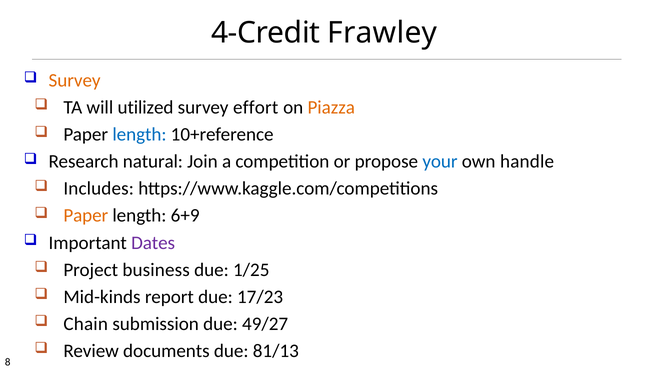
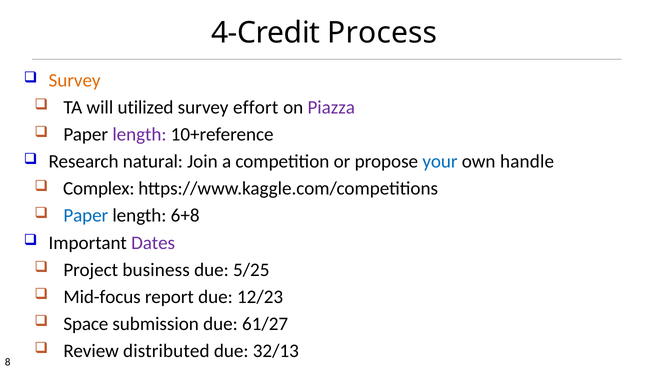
Frawley: Frawley -> Process (382, 33)
Piazza colour: orange -> purple (331, 108)
length colour: blue -> purple (139, 135)
Includes: Includes -> Complex (99, 189)
Paper colour: orange -> blue (86, 216)
6+9: 6+9 -> 6+8 (185, 216)
1/25: 1/25 -> 5/25 (251, 270)
Mid-kinds: Mid-kinds -> Mid-focus (102, 297)
17/23: 17/23 -> 12/23 (260, 297)
Chain: Chain -> Space (86, 324)
49/27: 49/27 -> 61/27 (265, 324)
documents: documents -> distributed (166, 351)
81/13: 81/13 -> 32/13 (276, 351)
